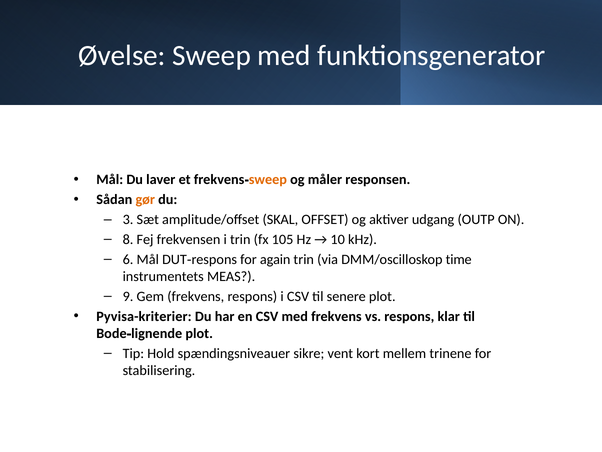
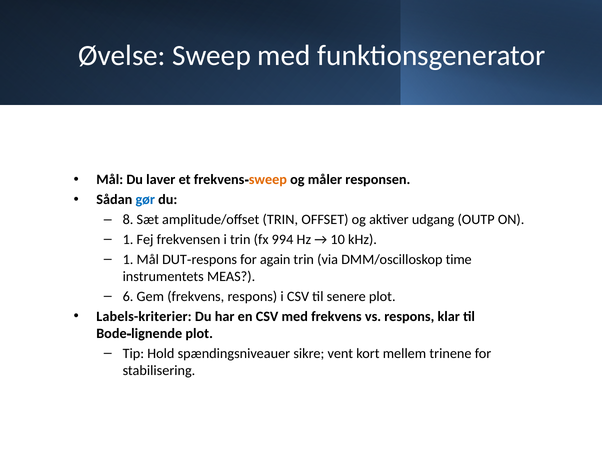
gør colour: orange -> blue (145, 199)
3: 3 -> 8 (128, 219)
amplitude/offset SKAL: SKAL -> TRIN (280, 219)
8: 8 -> 1 (128, 239)
105: 105 -> 994 (283, 239)
6: 6 -> 1 (128, 259)
9: 9 -> 6 (128, 296)
Pyvisa-kriterier: Pyvisa-kriterier -> Labels-kriterier (144, 316)
